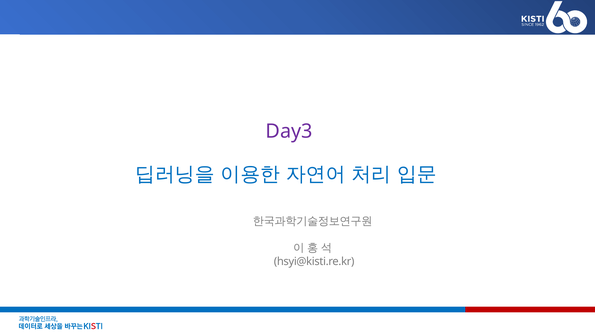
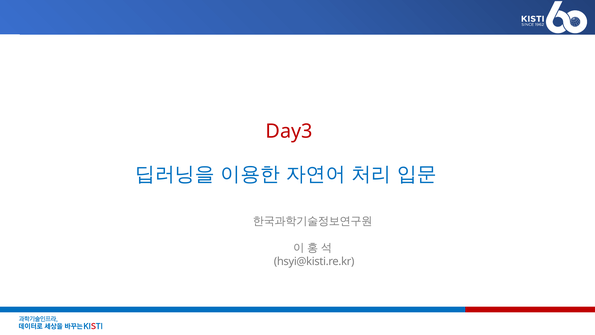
Day3 colour: purple -> red (289, 131)
